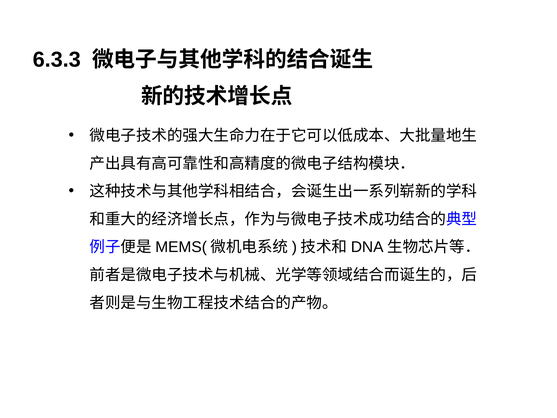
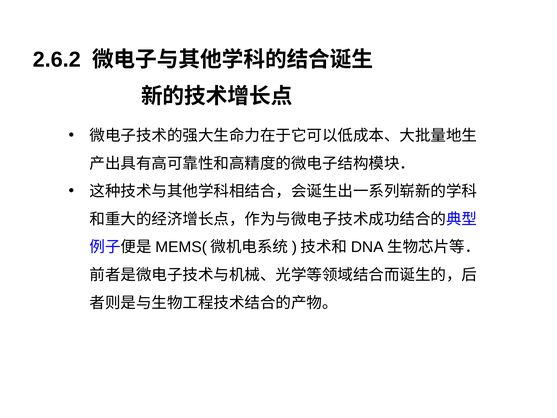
6.3.3: 6.3.3 -> 2.6.2 (57, 60)
